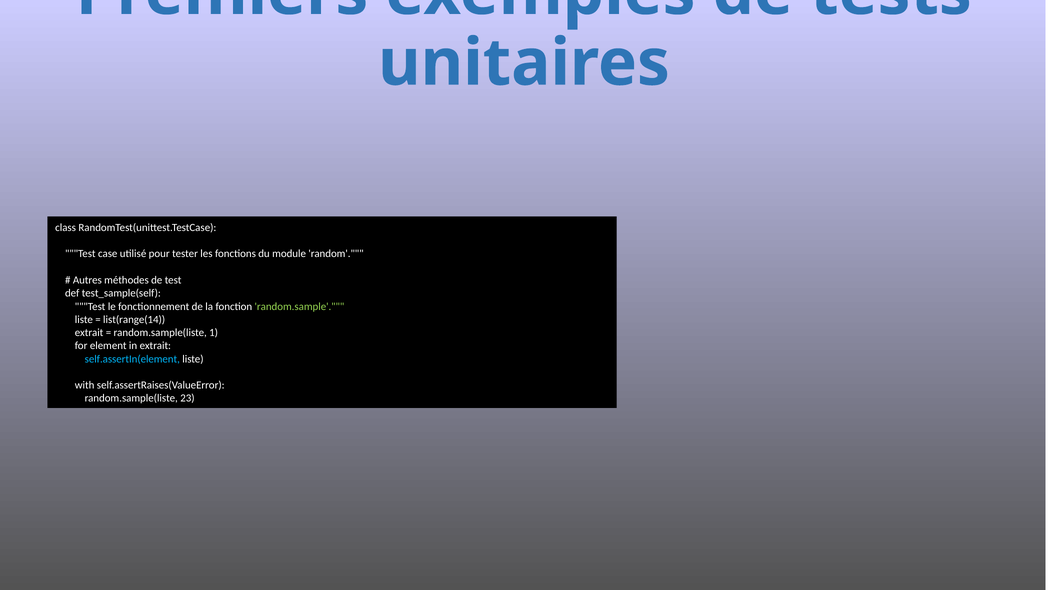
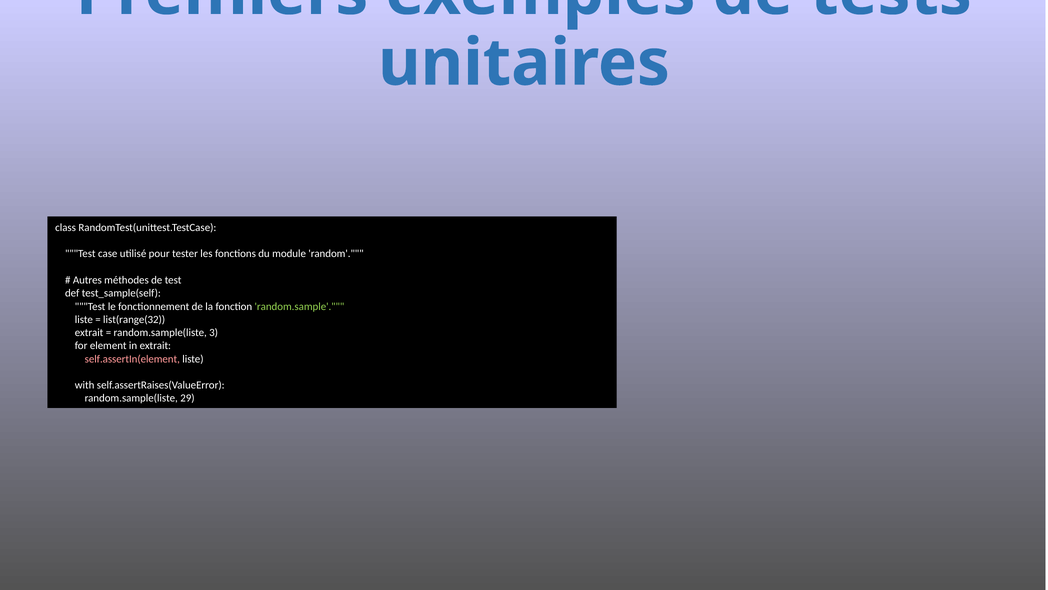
list(range(14: list(range(14 -> list(range(32 (134, 319)
1: 1 -> 3 (214, 332)
self.assertIn(element colour: light blue -> pink (132, 359)
23: 23 -> 29 (187, 398)
